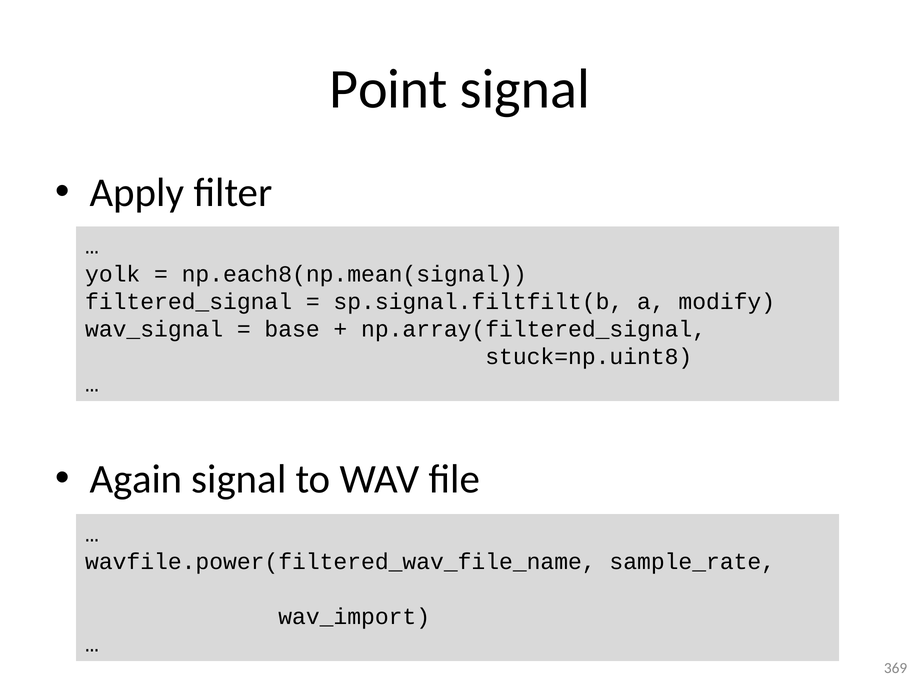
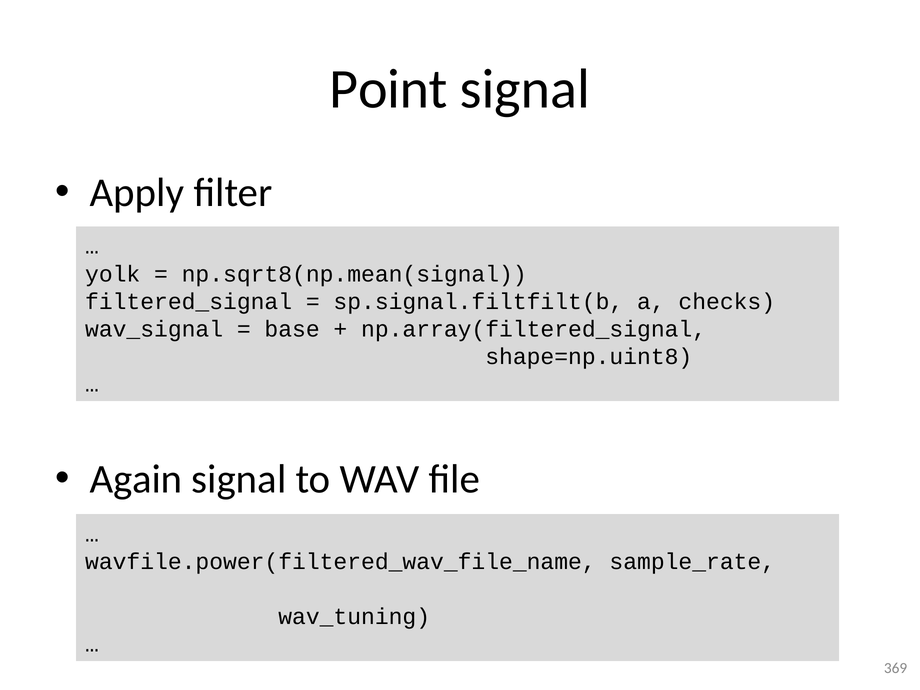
np.each8(np.mean(signal: np.each8(np.mean(signal -> np.sqrt8(np.mean(signal (354, 274)
modify: modify -> checks (727, 302)
stuck=np.uint8: stuck=np.uint8 -> shape=np.uint8 (589, 357)
wav_import: wav_import -> wav_tuning (354, 617)
